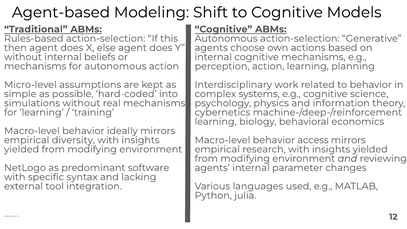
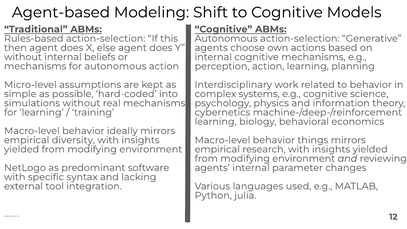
access: access -> things (313, 140)
